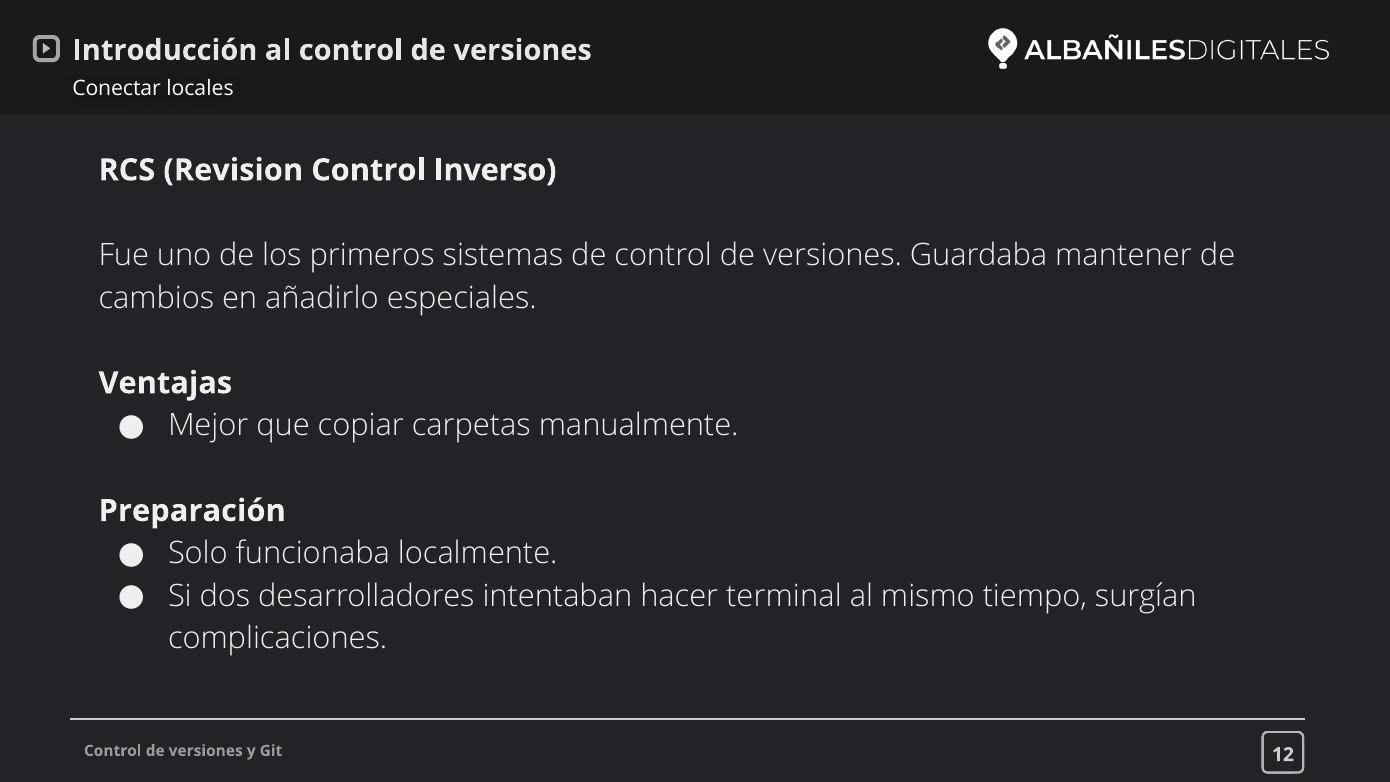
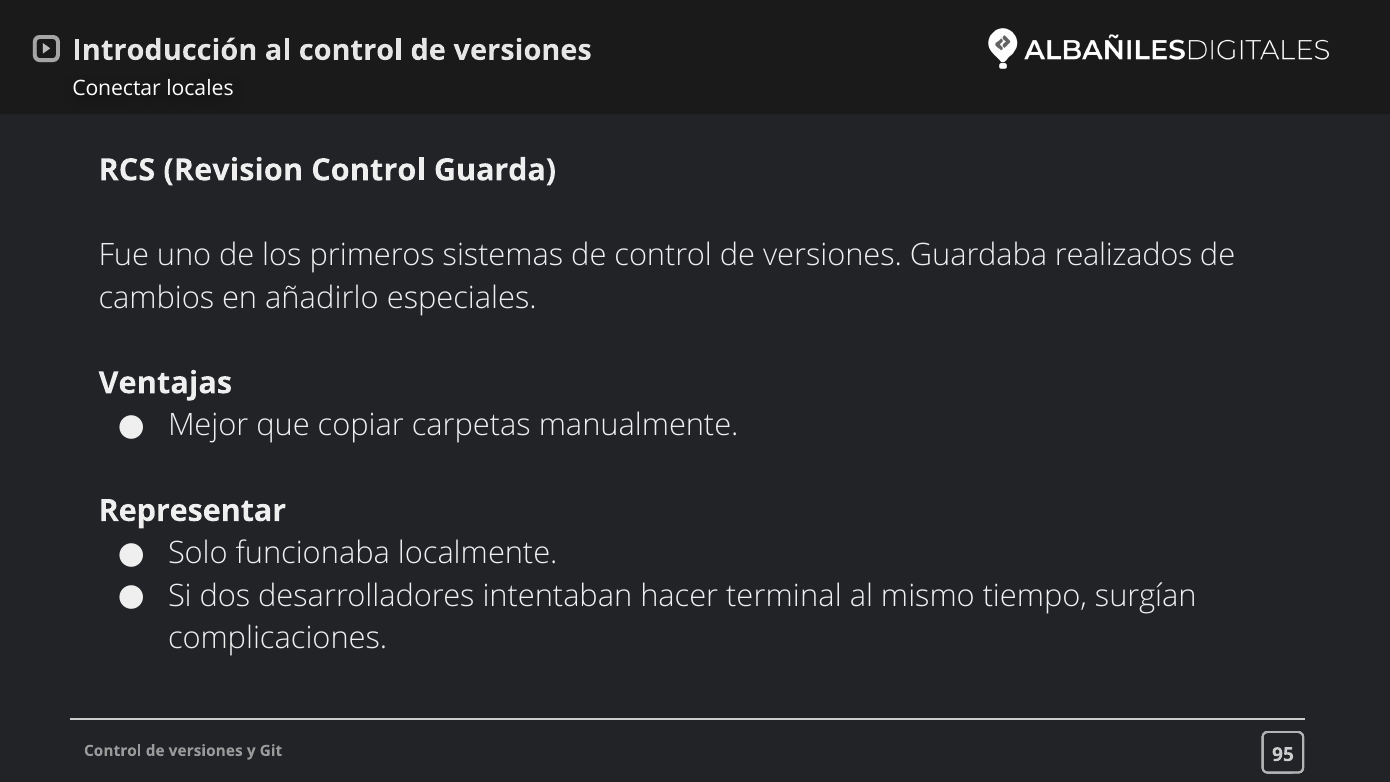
Inverso: Inverso -> Guarda (495, 170)
mantener: mantener -> realizados (1124, 255)
Preparación: Preparación -> Representar (192, 511)
12: 12 -> 95 (1283, 755)
